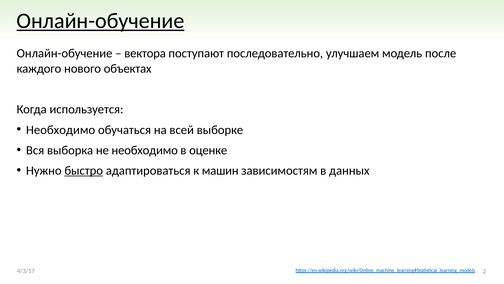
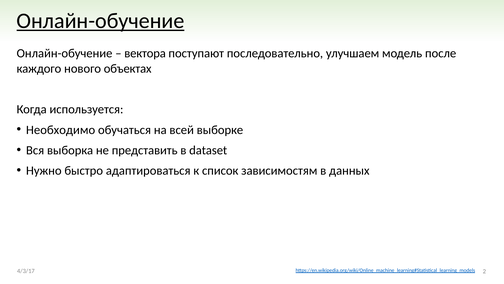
не необходимо: необходимо -> представить (145, 150)
оценке: оценке -> dataset (208, 150)
быстро underline: present -> none (84, 170)
машин: машин -> список (220, 170)
